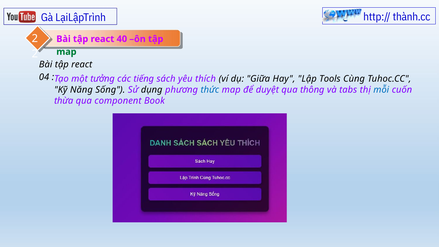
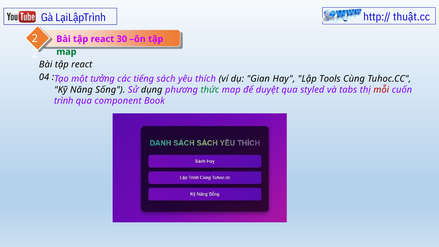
thành.cc: thành.cc -> thuật.cc (411, 17)
40: 40 -> 30 (122, 39)
Giữa: Giữa -> Gian (258, 79)
thức colour: blue -> green (210, 90)
thông: thông -> styled (312, 90)
mỗi colour: blue -> red (381, 90)
thừa: thừa -> trình (64, 101)
